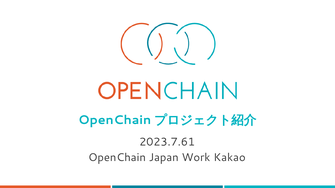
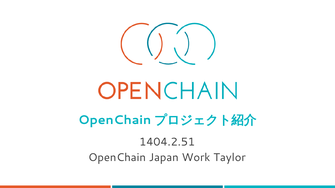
2023.7.61: 2023.7.61 -> 1404.2.51 (167, 142)
Kakao: Kakao -> Taylor (230, 158)
